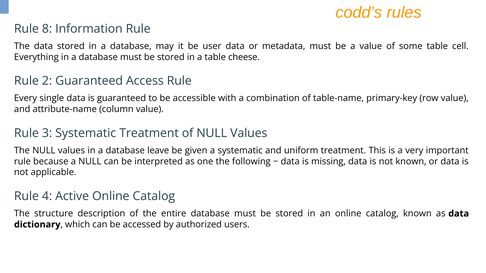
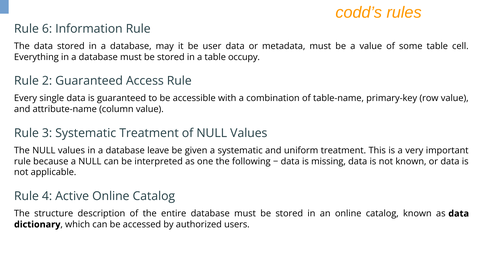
8: 8 -> 6 (47, 29)
cheese: cheese -> occupy (244, 57)
